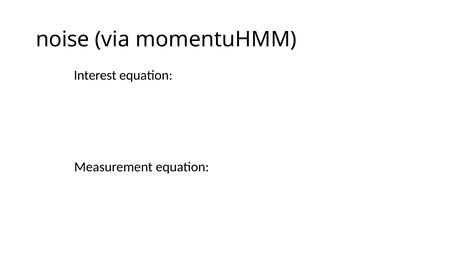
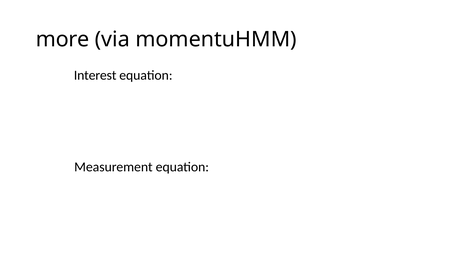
noise: noise -> more (63, 39)
